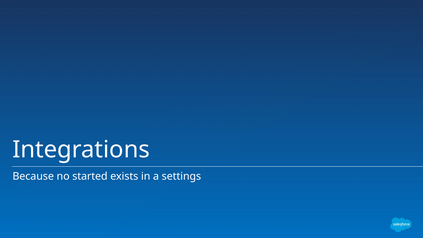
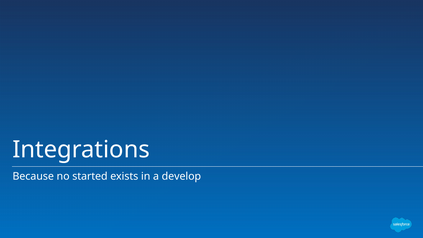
settings: settings -> develop (181, 176)
